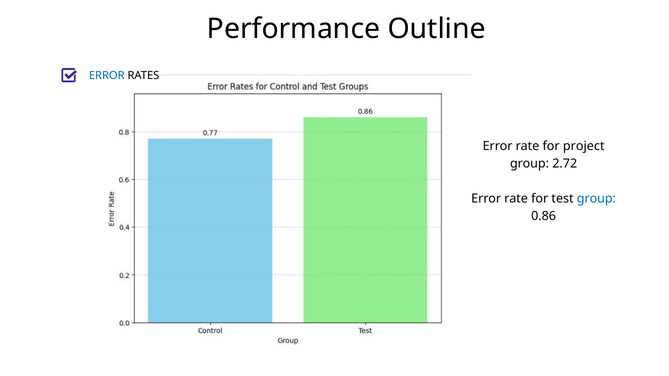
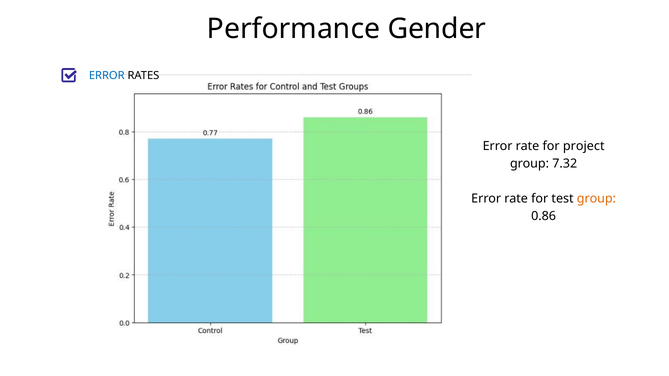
Outline: Outline -> Gender (437, 29)
2.72: 2.72 -> 7.32 (565, 164)
group colour: blue -> orange (596, 199)
